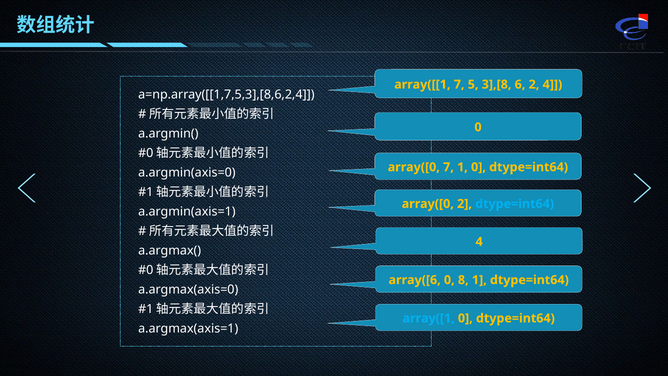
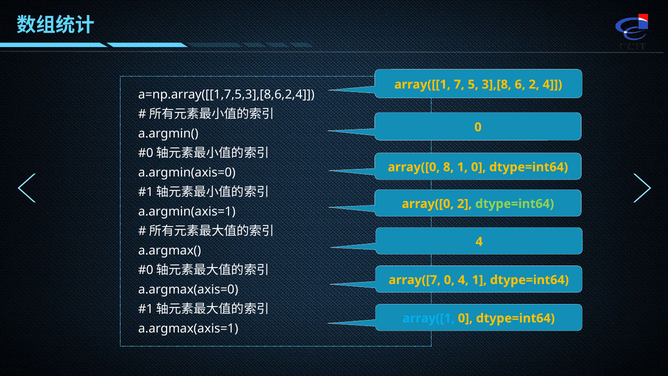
array([0 7: 7 -> 8 (448, 167)
dtype=int64 colour: light blue -> light green (515, 204)
array([6: array([6 -> array([7 (415, 280)
0 8: 8 -> 4 (463, 280)
